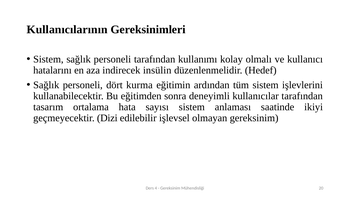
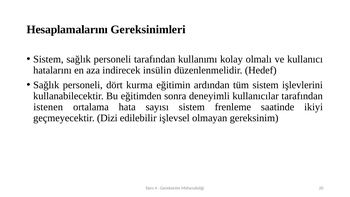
Kullanıcılarının: Kullanıcılarının -> Hesaplamalarını (67, 29)
tasarım: tasarım -> istenen (48, 107)
anlaması: anlaması -> frenleme (233, 107)
